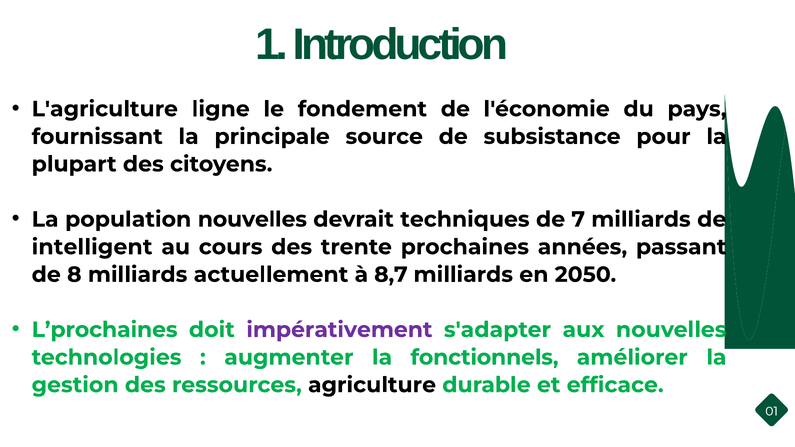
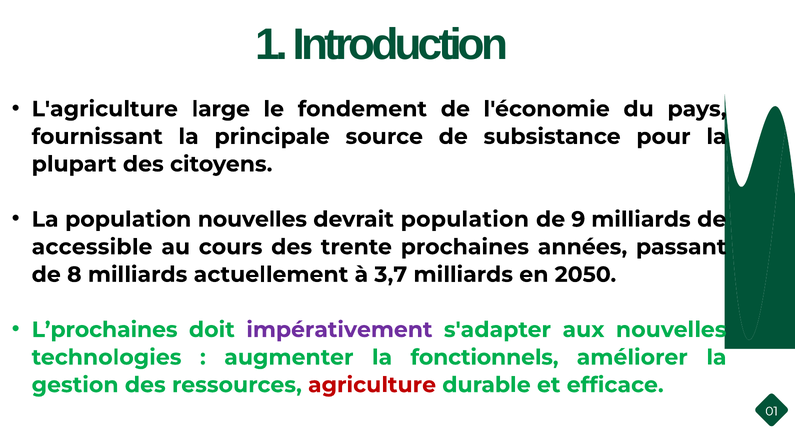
ligne: ligne -> large (221, 109)
devrait techniques: techniques -> population (465, 219)
7: 7 -> 9 (578, 219)
intelligent: intelligent -> accessible (92, 247)
8,7: 8,7 -> 3,7 (391, 275)
agriculture colour: black -> red (372, 385)
